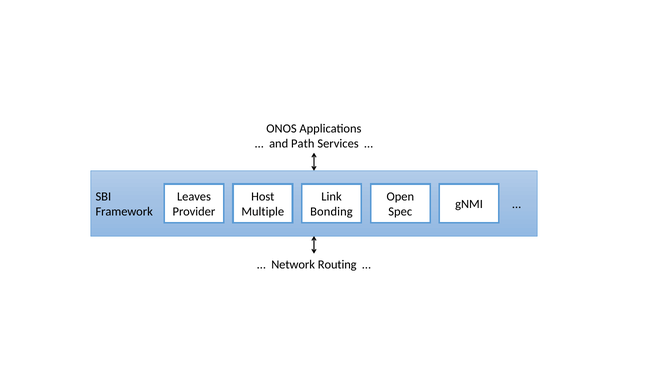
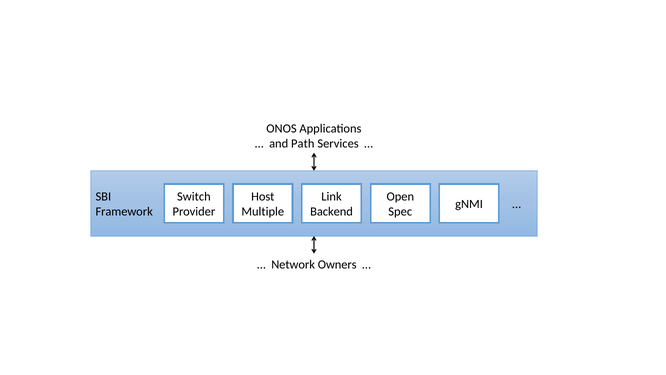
Leaves: Leaves -> Switch (194, 197)
Bonding: Bonding -> Backend (332, 212)
Routing: Routing -> Owners (337, 264)
